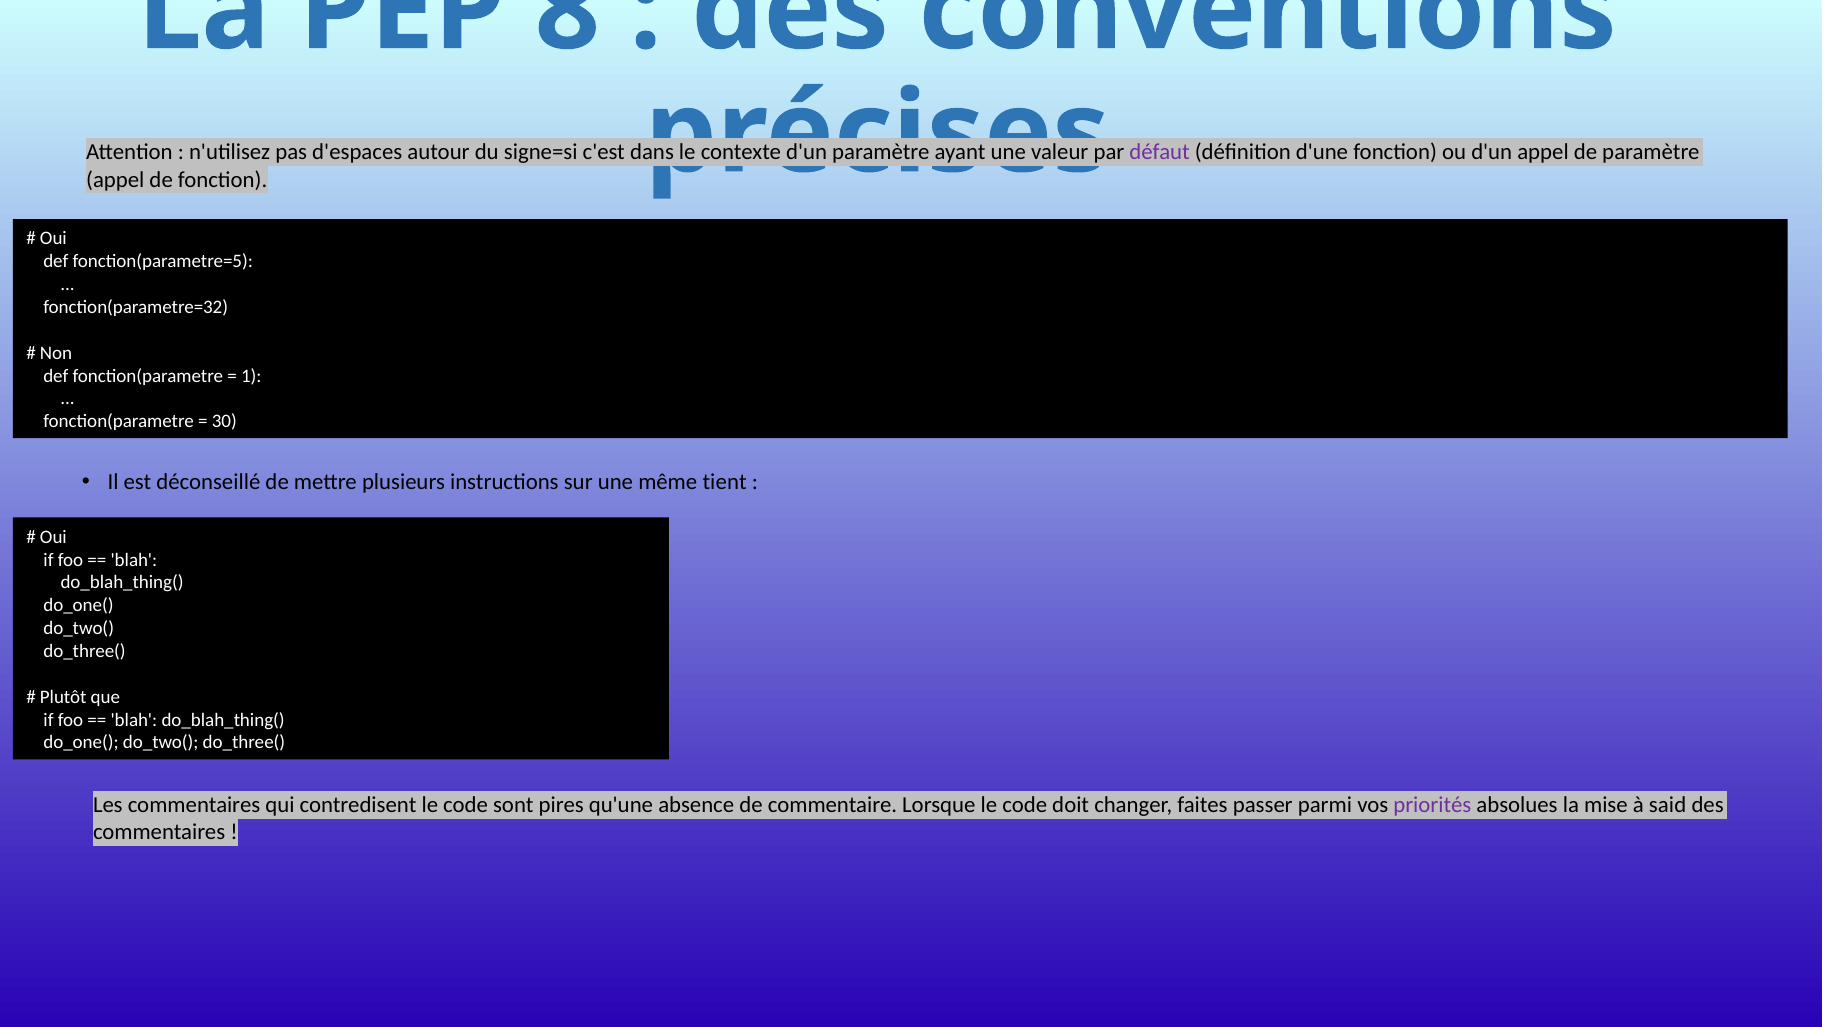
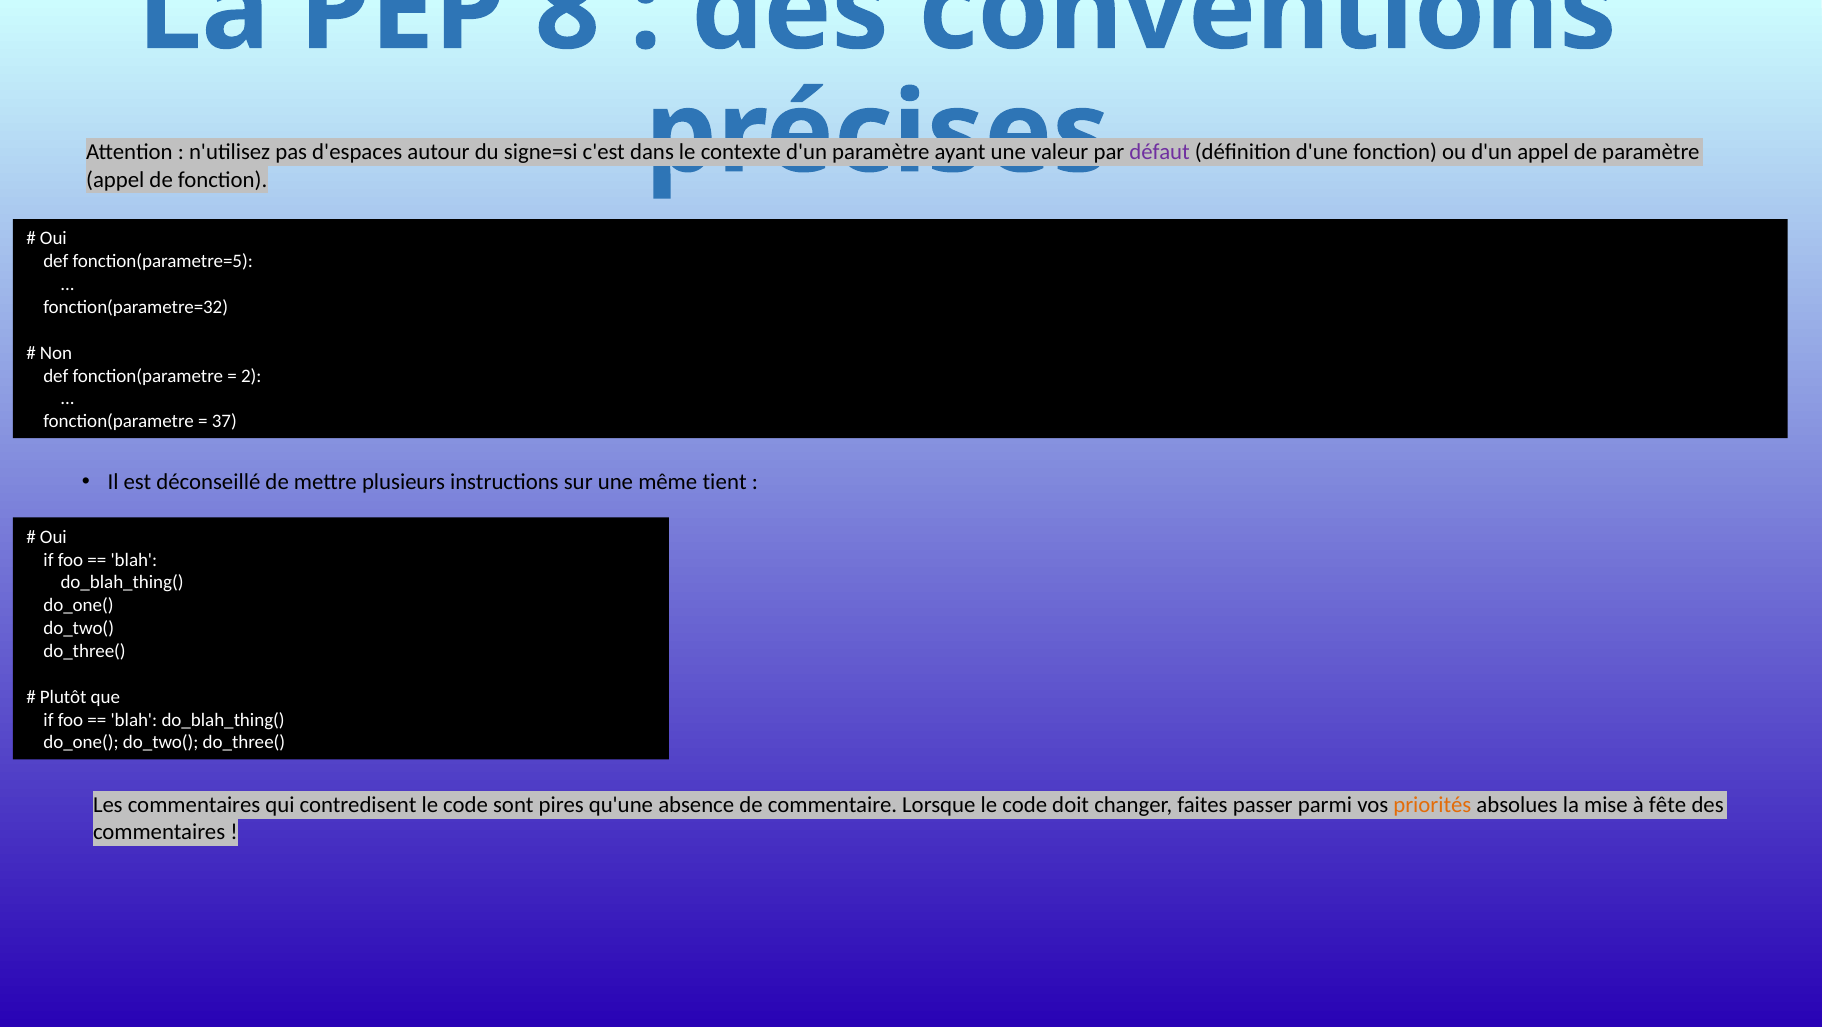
1: 1 -> 2 (251, 376)
30: 30 -> 37 (224, 421)
priorités colour: purple -> orange (1432, 805)
said: said -> fête (1668, 805)
